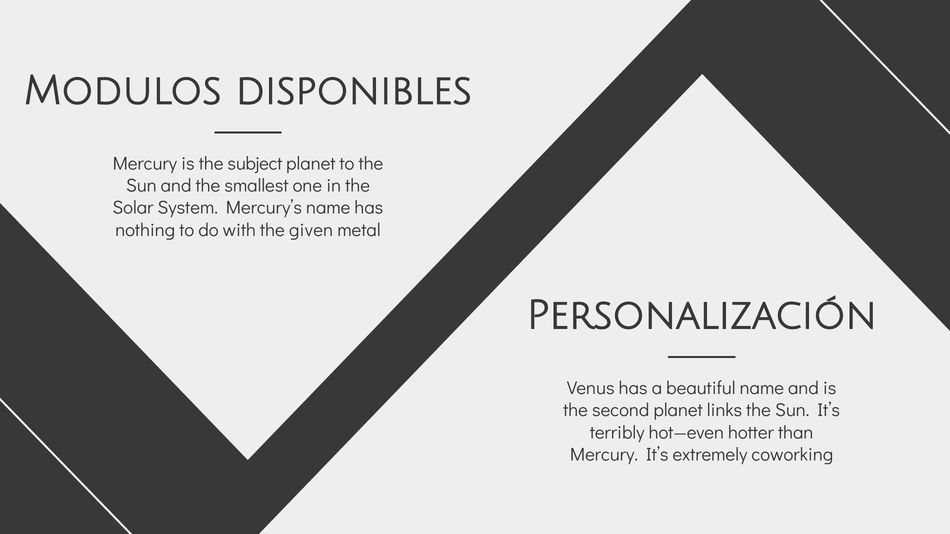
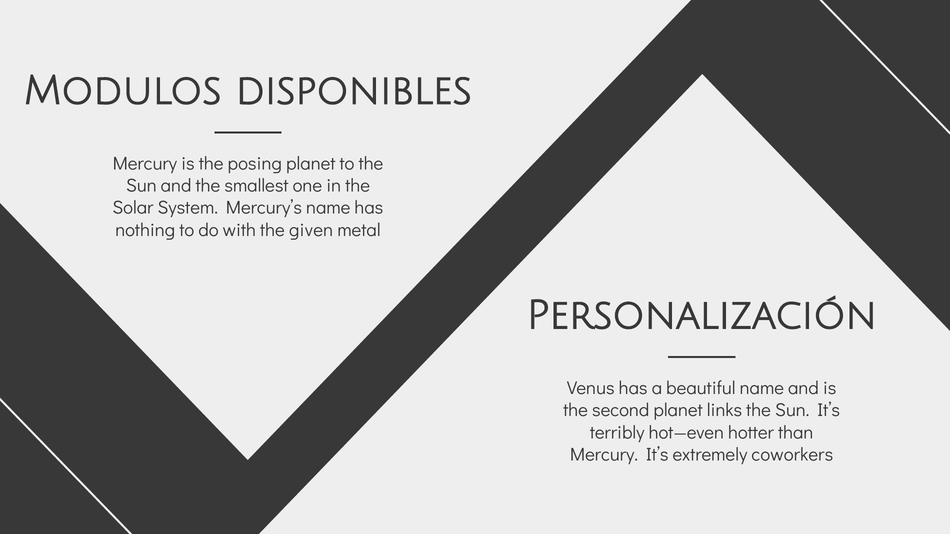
subject: subject -> posing (255, 164)
coworking: coworking -> coworkers (792, 455)
